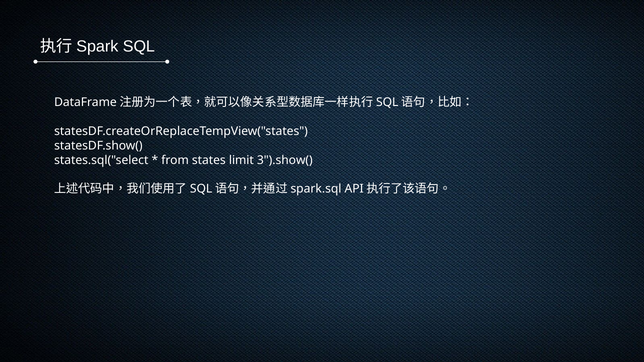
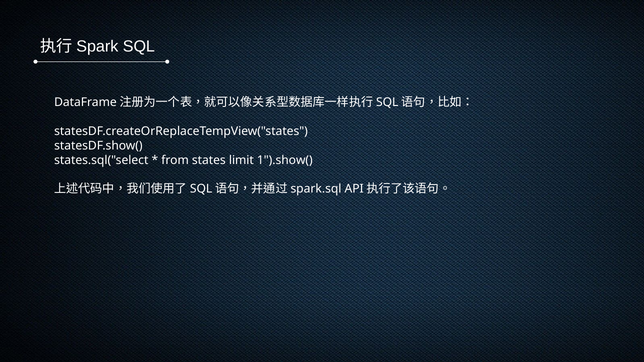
3").show(: 3").show( -> 1").show( (285, 160)
